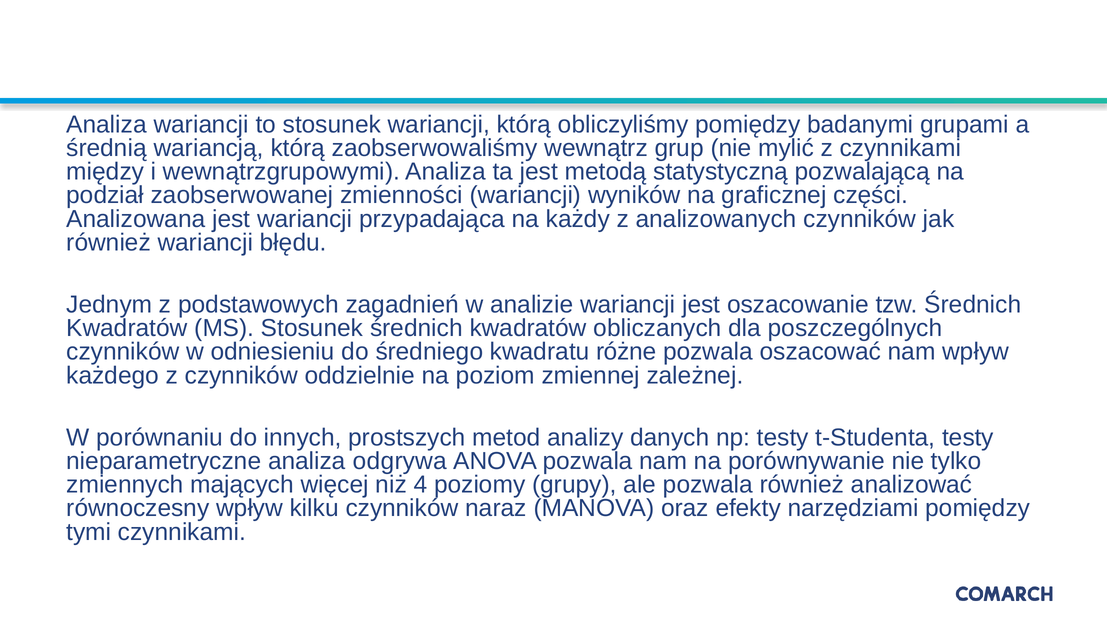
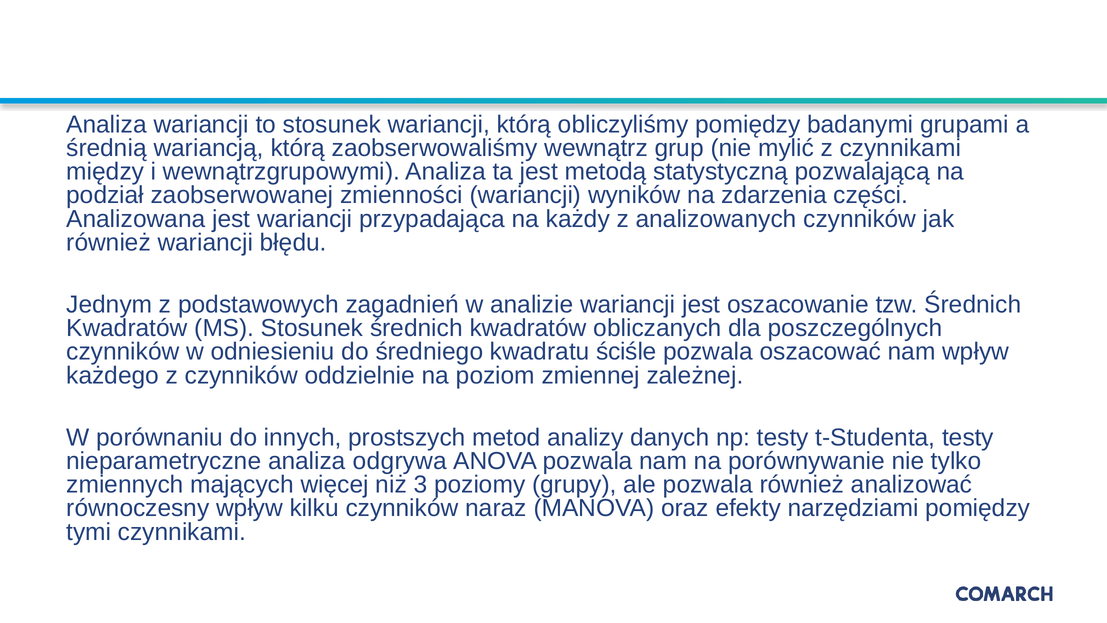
graficznej: graficznej -> zdarzenia (774, 195)
różne: różne -> ściśle (626, 352)
4: 4 -> 3 (420, 484)
